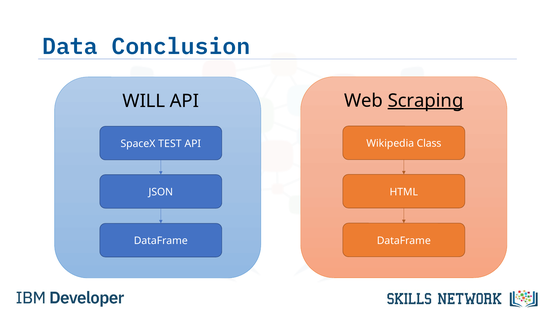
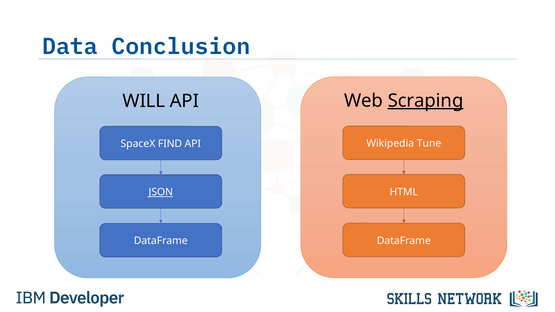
Class: Class -> Tune (429, 144)
TEST: TEST -> FIND (170, 144)
JSON underline: none -> present (161, 192)
